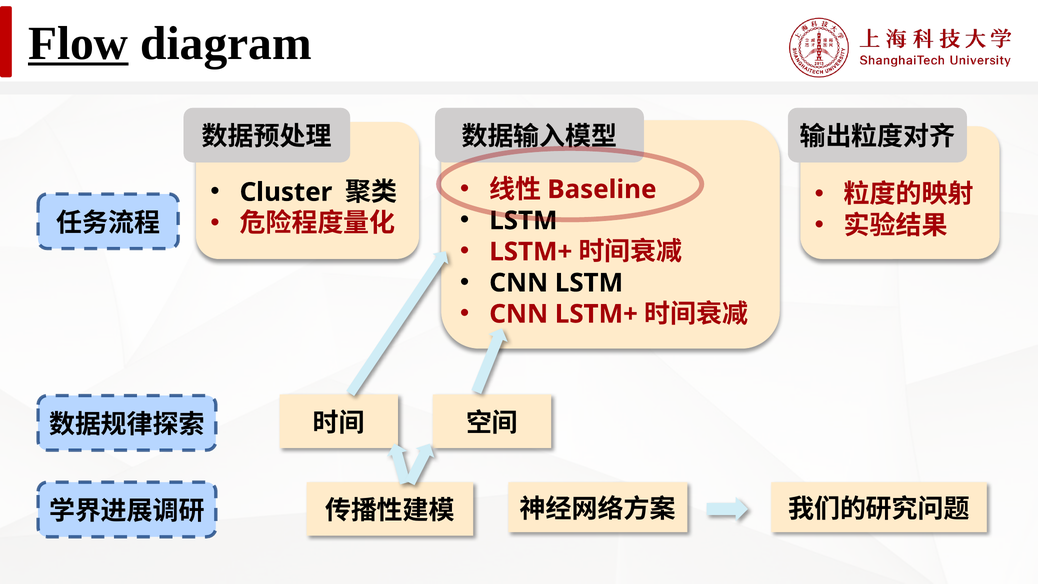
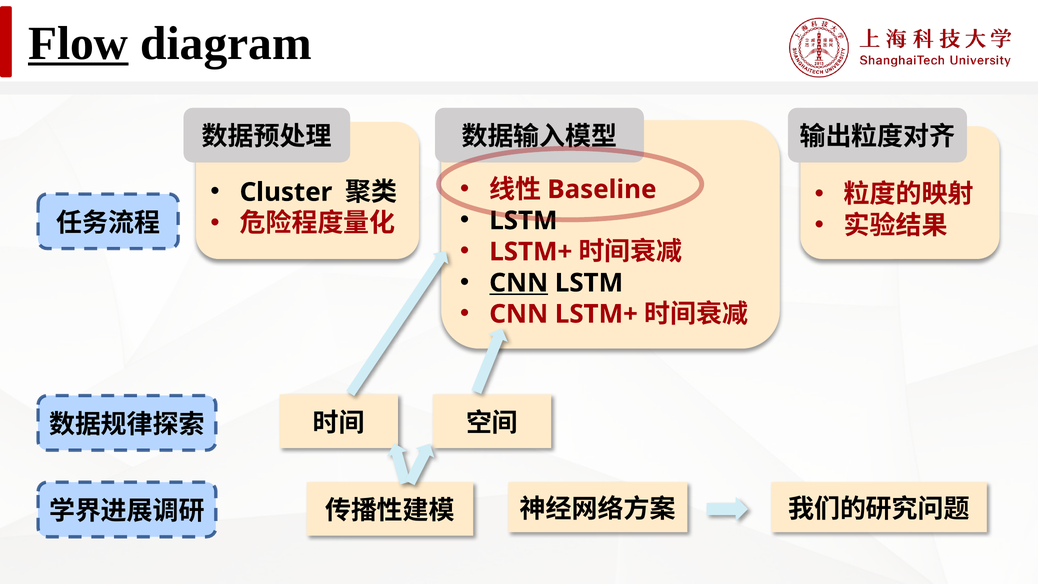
CNN underline: none -> present (519, 283)
